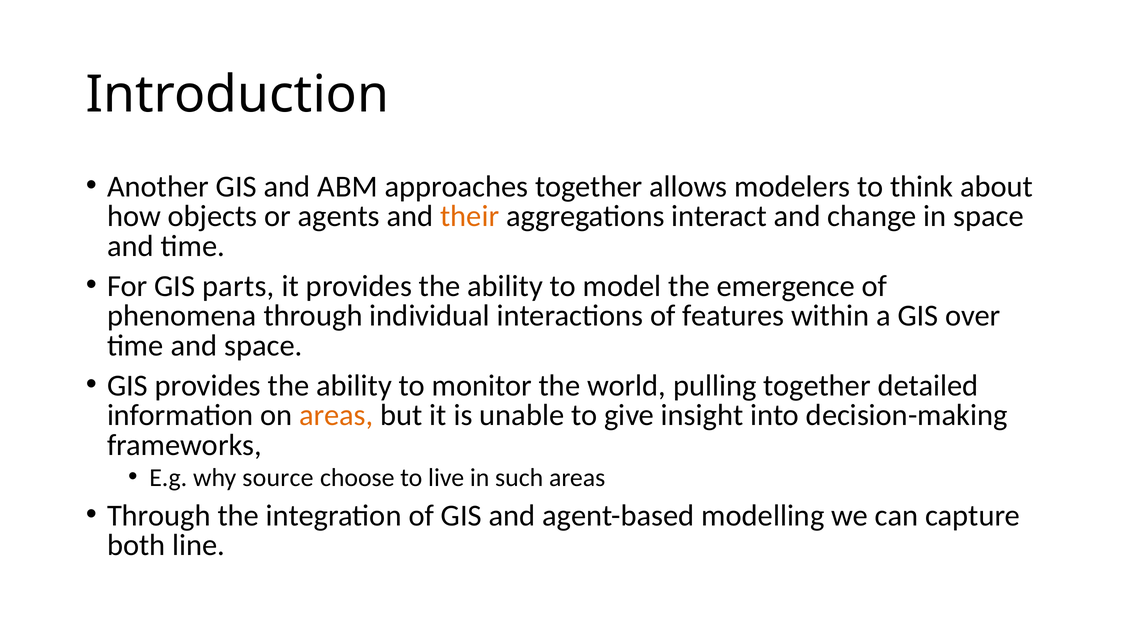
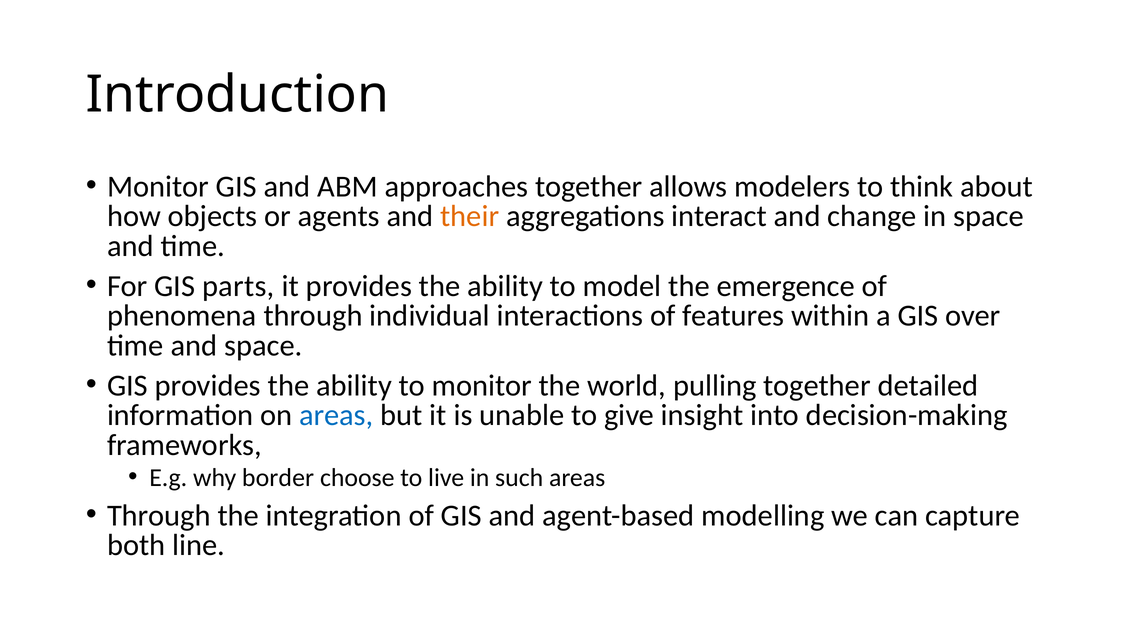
Another: Another -> Monitor (158, 187)
areas colour: orange -> blue (336, 415)
source: source -> border (278, 478)
